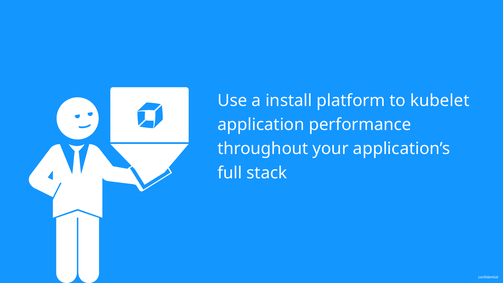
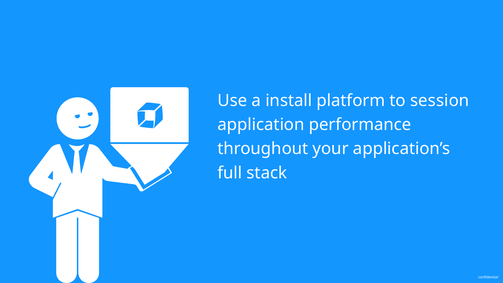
kubelet: kubelet -> session (440, 100)
